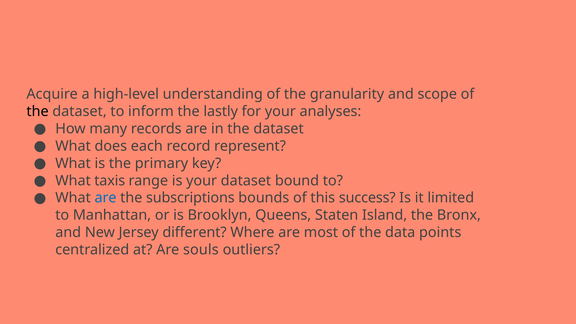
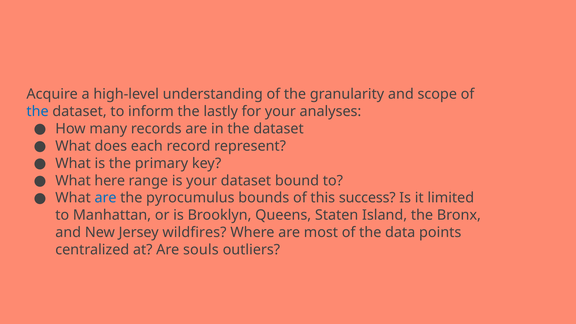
the colour: black -> blue (38, 111)
taxis: taxis -> here (110, 181)
subscriptions: subscriptions -> pyrocumulus (190, 198)
different: different -> wildfires (194, 232)
